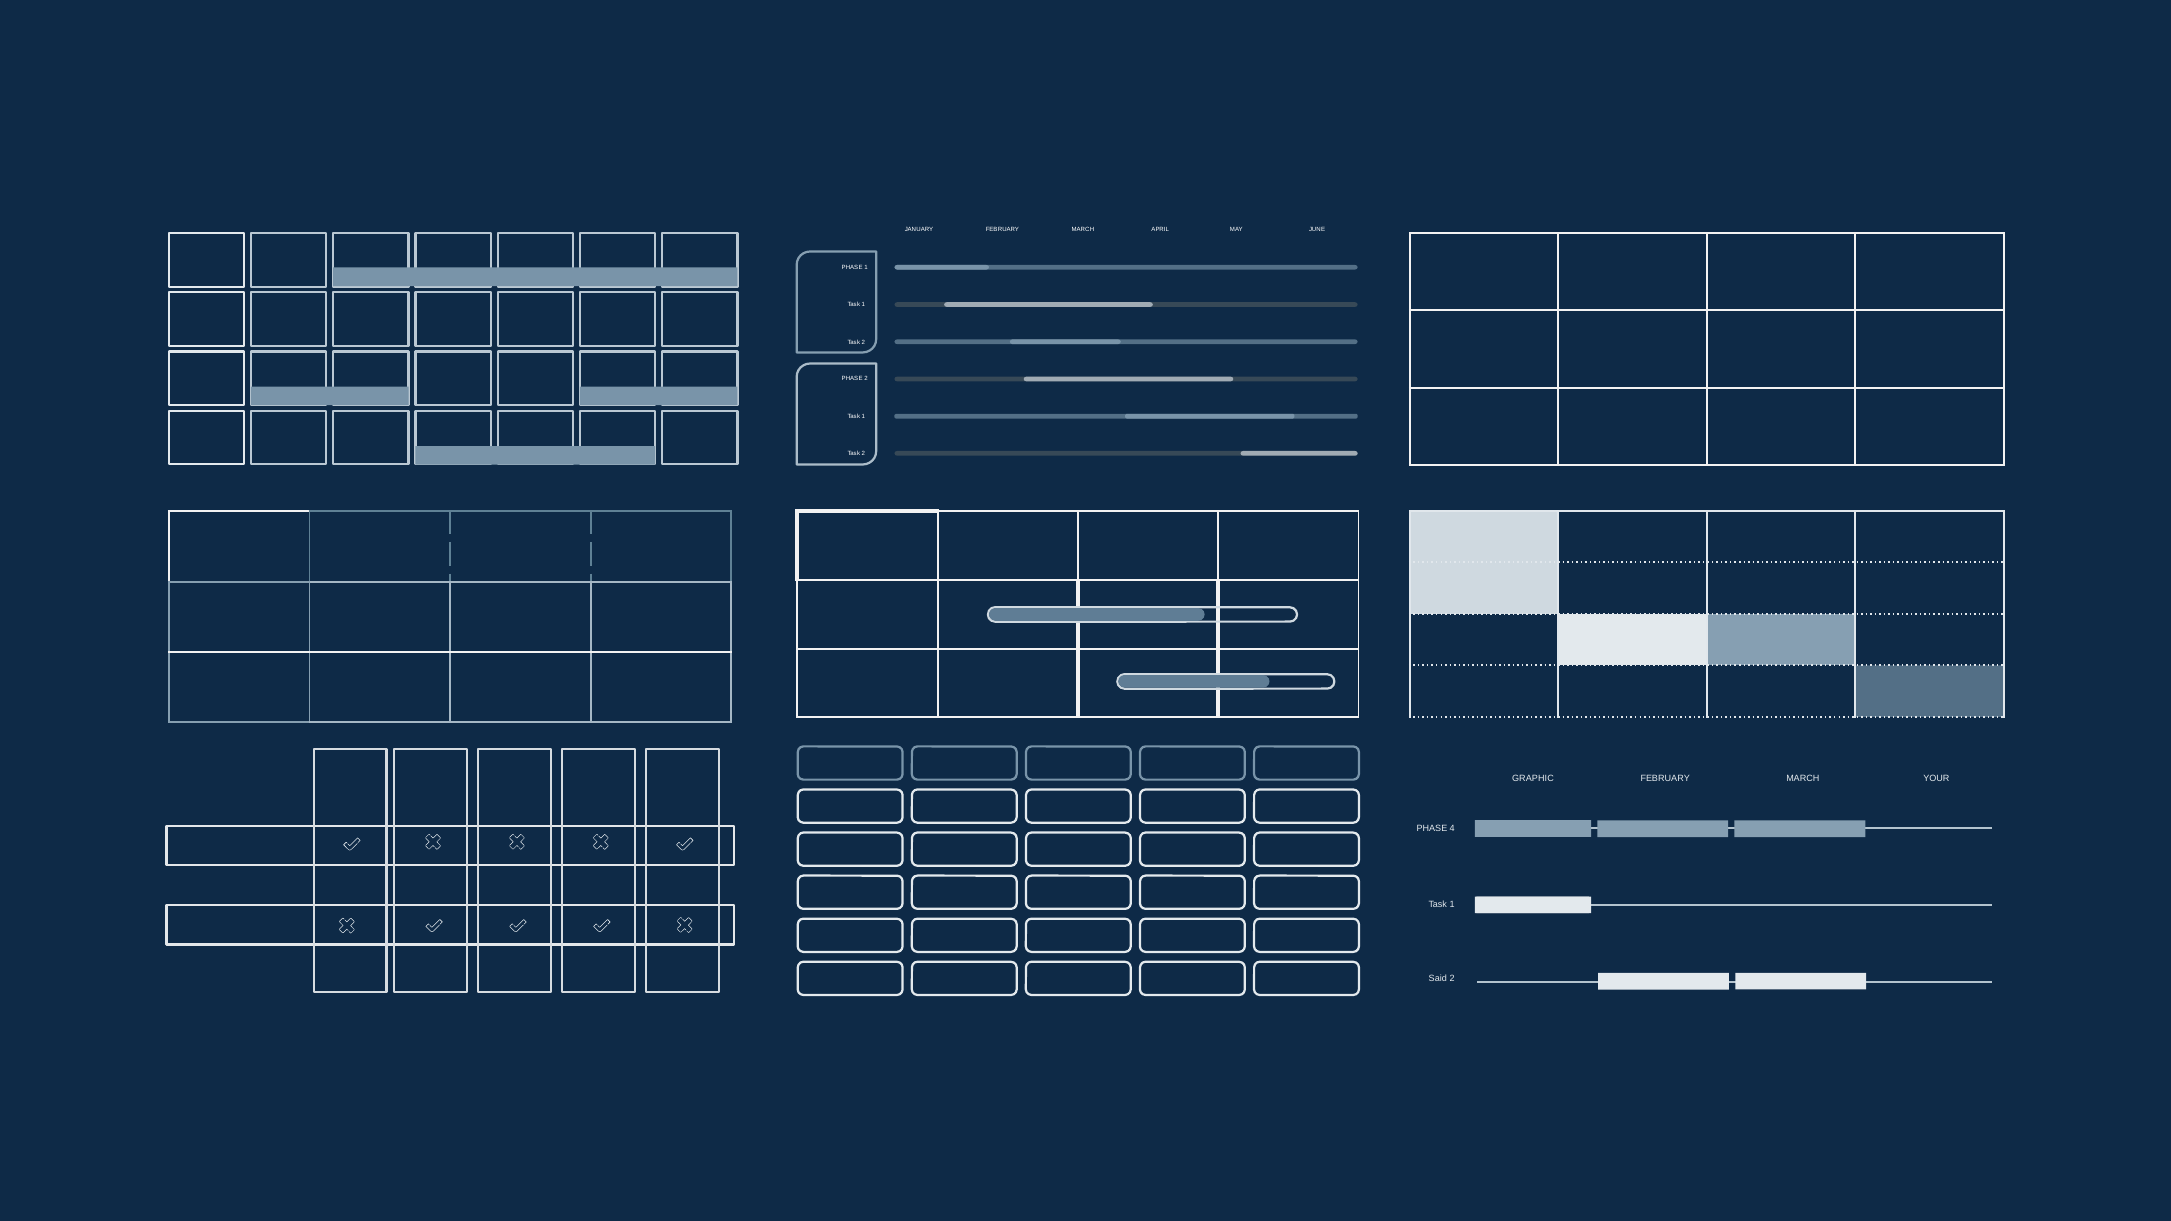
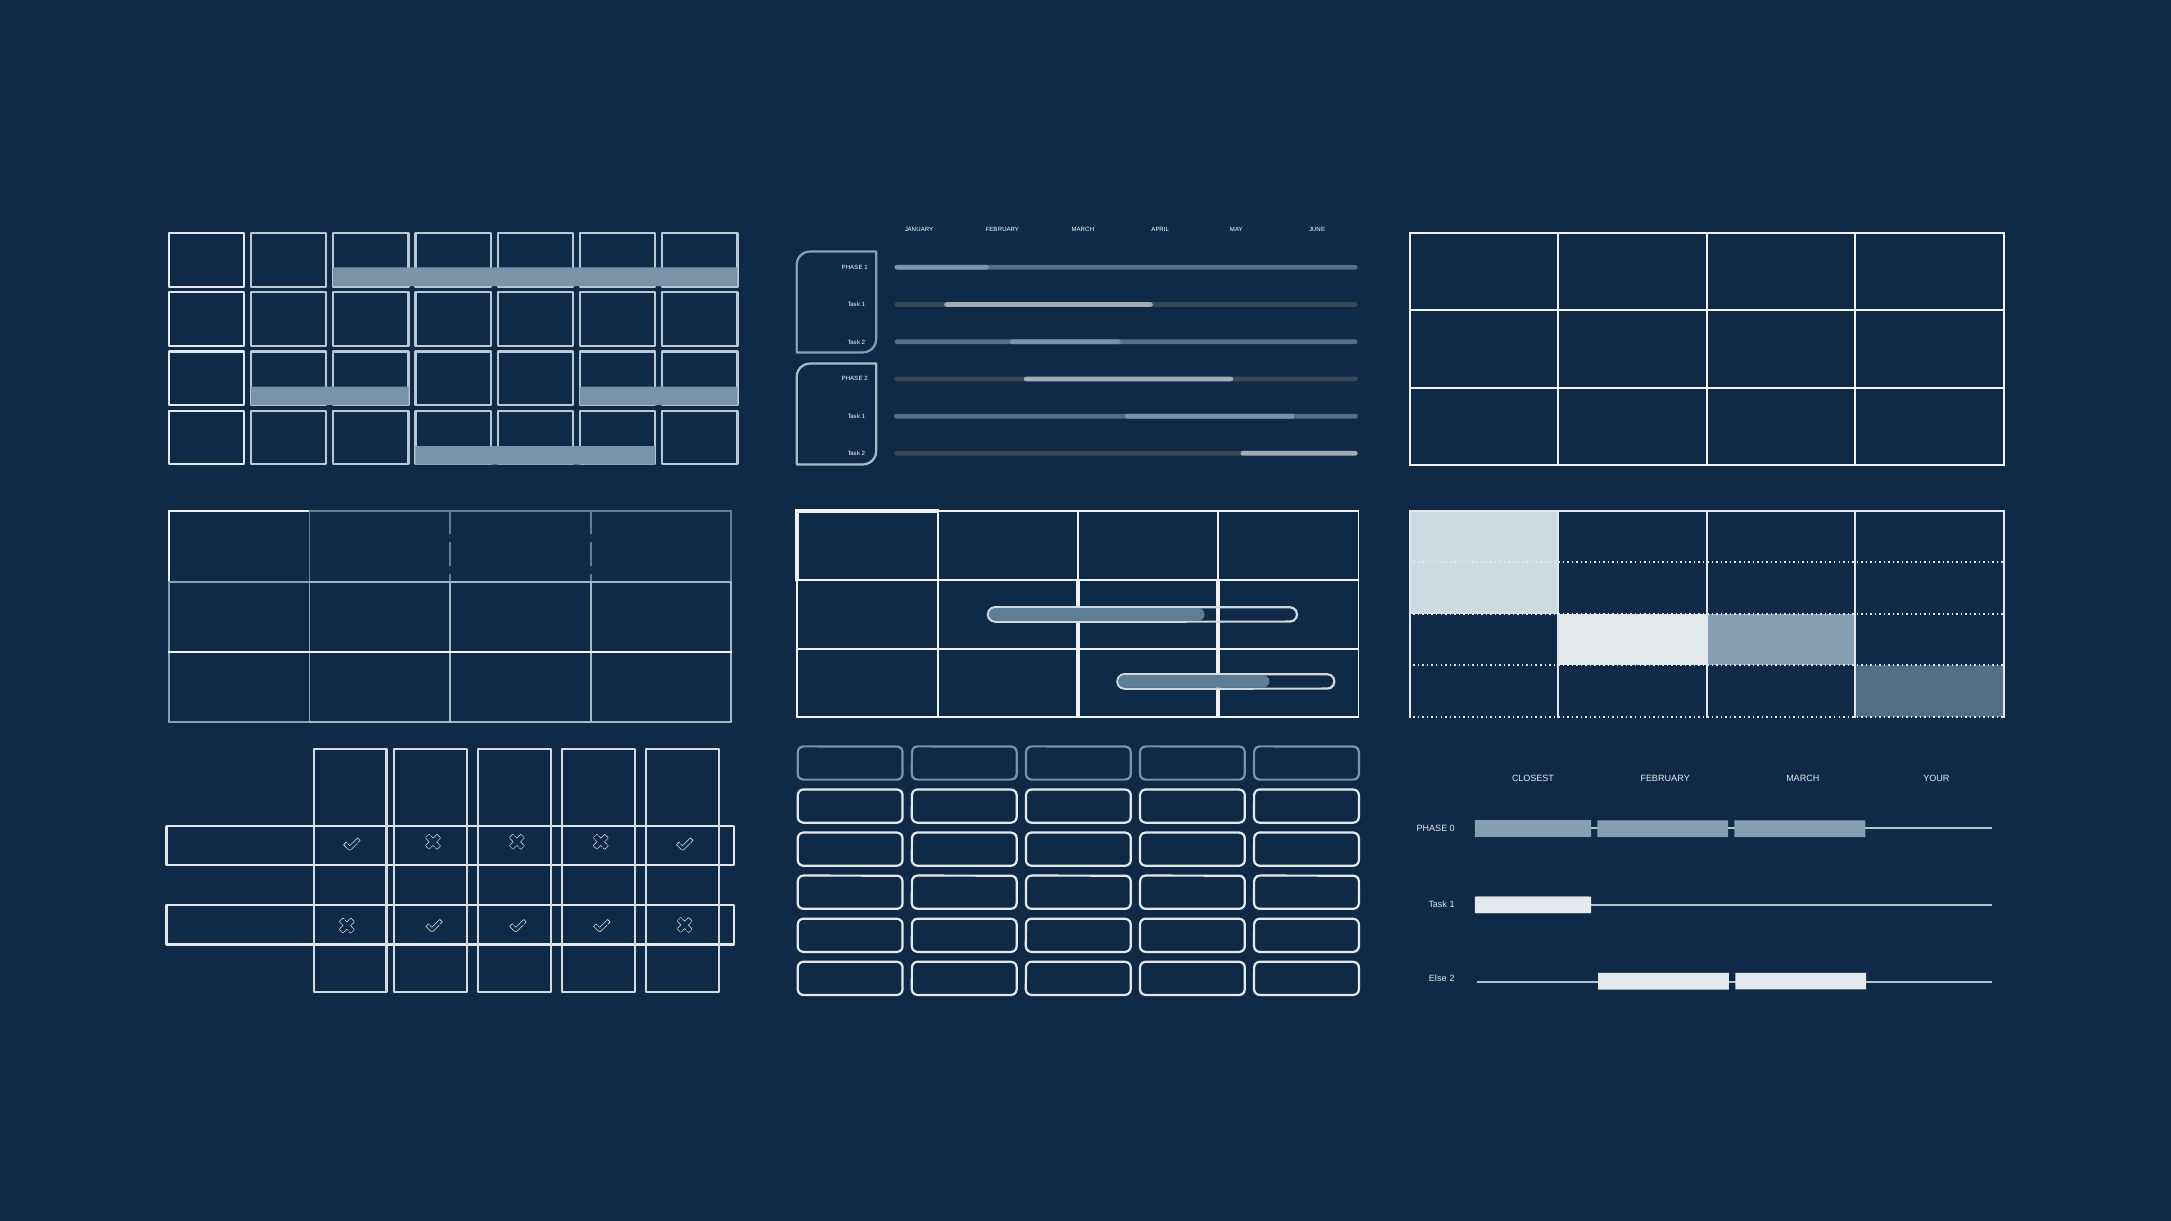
GRAPHIC: GRAPHIC -> CLOSEST (1533, 779)
4: 4 -> 0 (1452, 829)
Said: Said -> Else (1438, 979)
